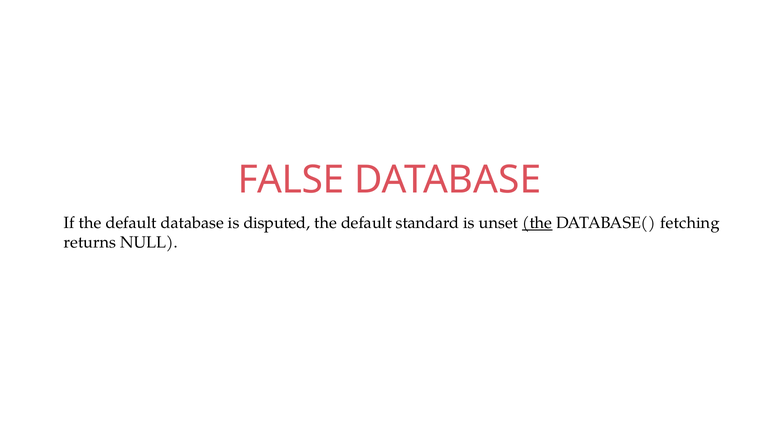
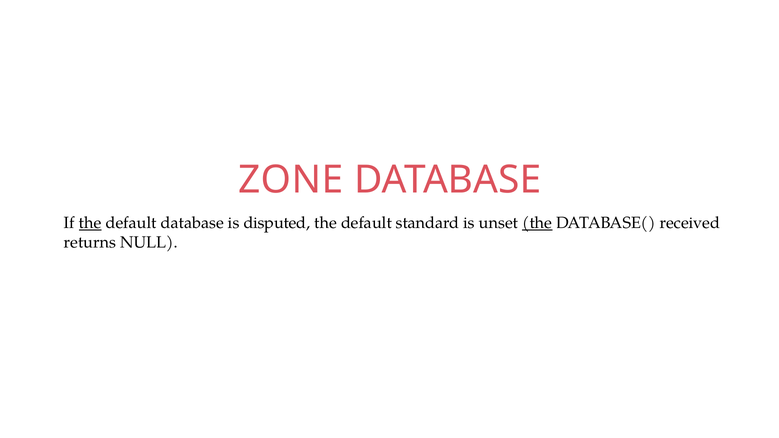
FALSE: FALSE -> ZONE (291, 180)
the underline: none -> present (90, 223)
fetching: fetching -> received (690, 223)
